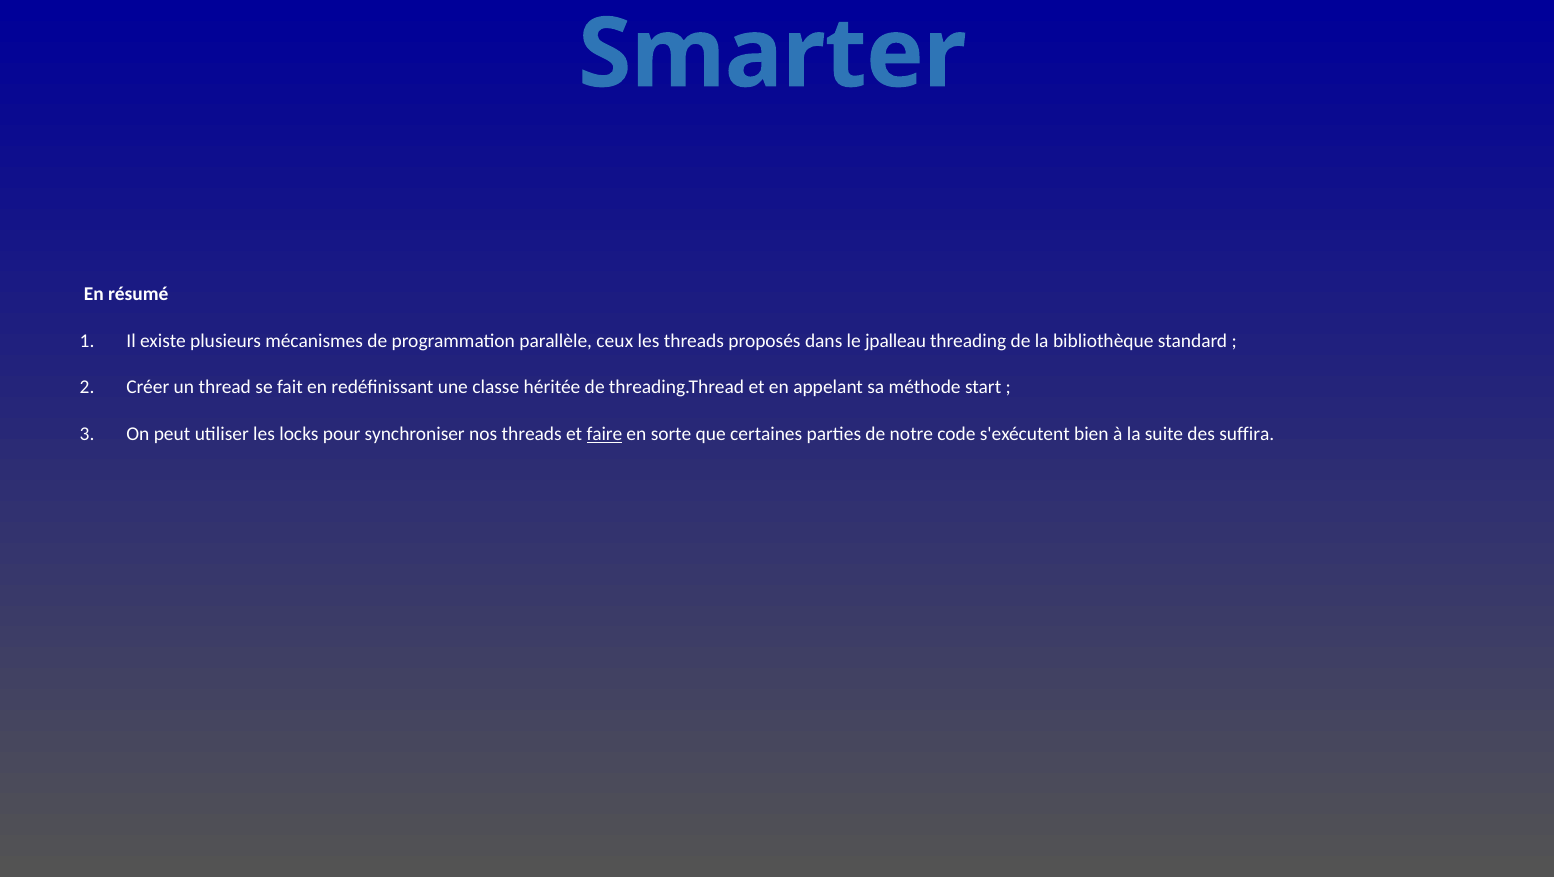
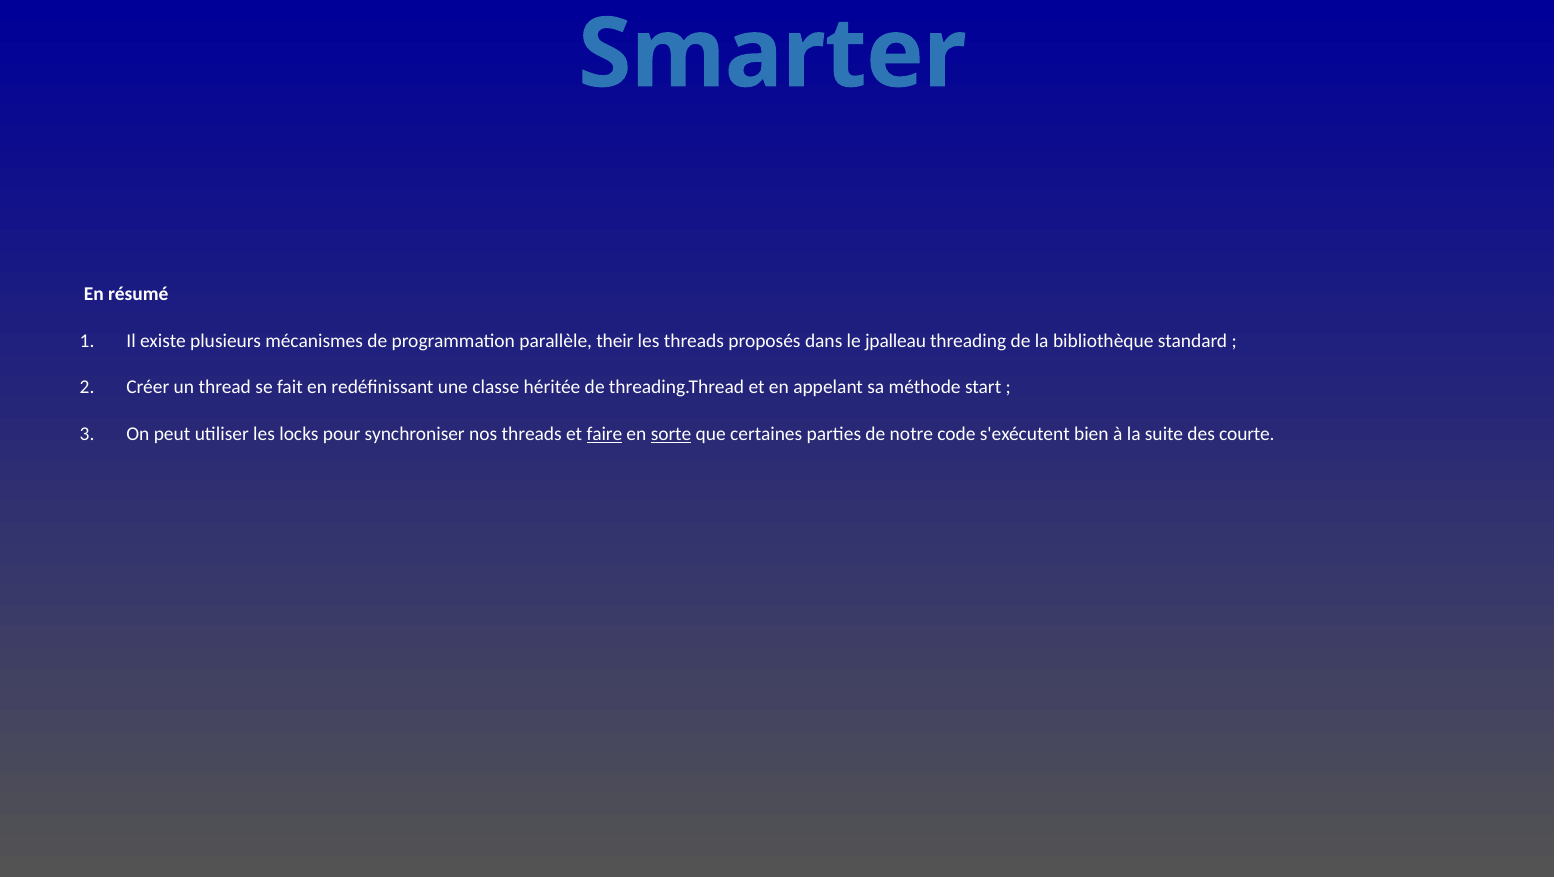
ceux: ceux -> their (615, 340)
sorte underline: none -> present (671, 434)
suffira: suffira -> courte (1247, 434)
